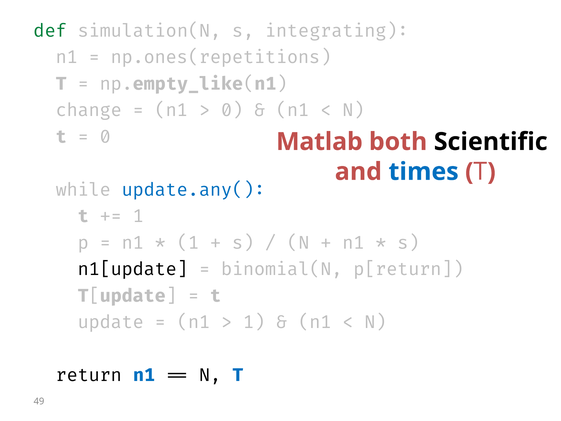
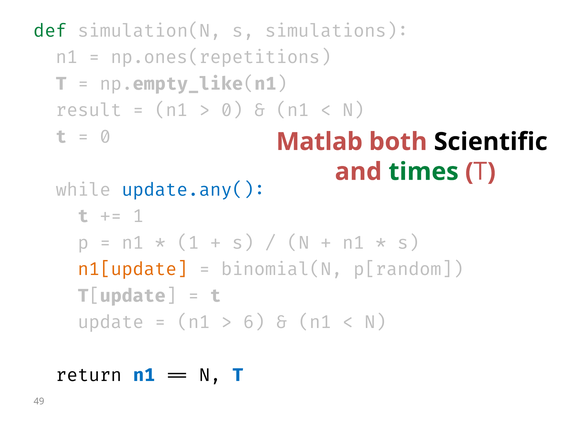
integrating: integrating -> simulations (337, 31)
change: change -> result (89, 110)
times colour: blue -> green (424, 172)
n1[update colour: black -> orange (133, 269)
p[return: p[return -> p[random (409, 269)
1: 1 -> 6 (254, 322)
